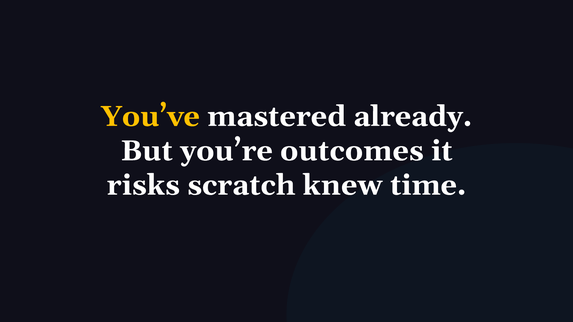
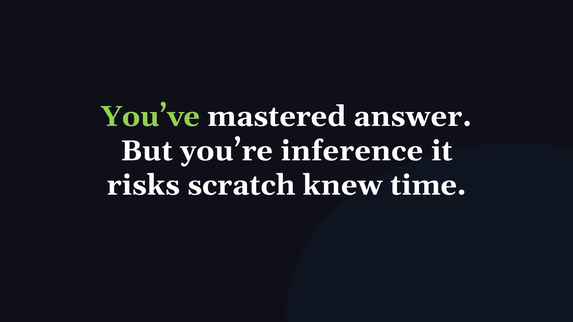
You’ve colour: yellow -> light green (150, 117)
already: already -> answer (413, 117)
outcomes: outcomes -> inference (352, 151)
